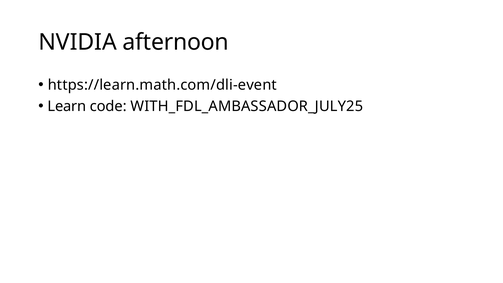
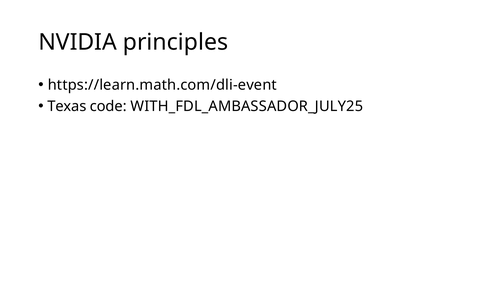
afternoon: afternoon -> principles (176, 42)
Learn: Learn -> Texas (67, 106)
